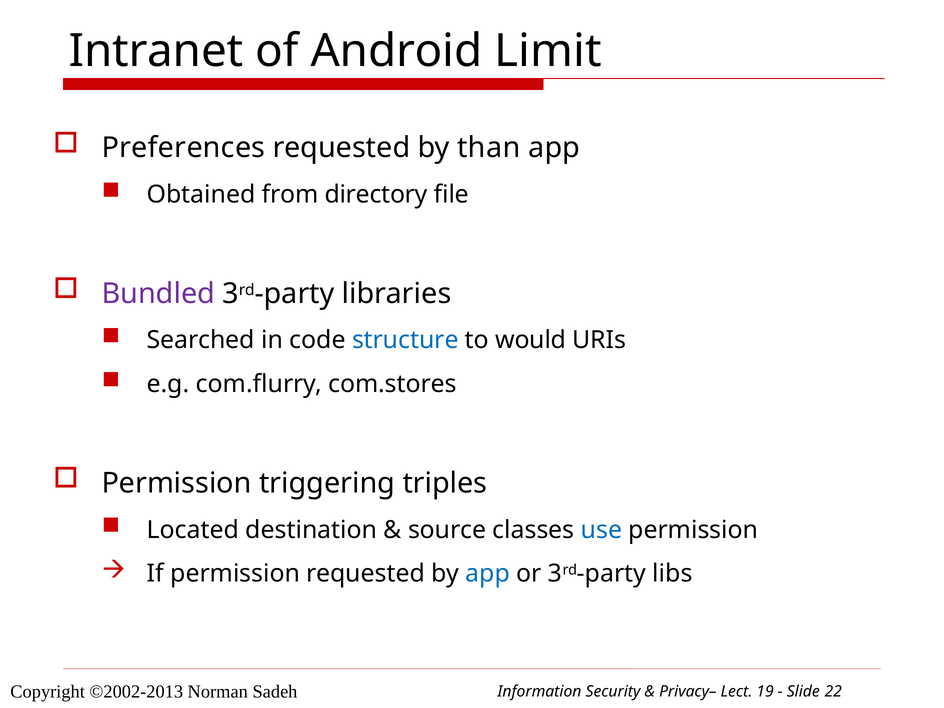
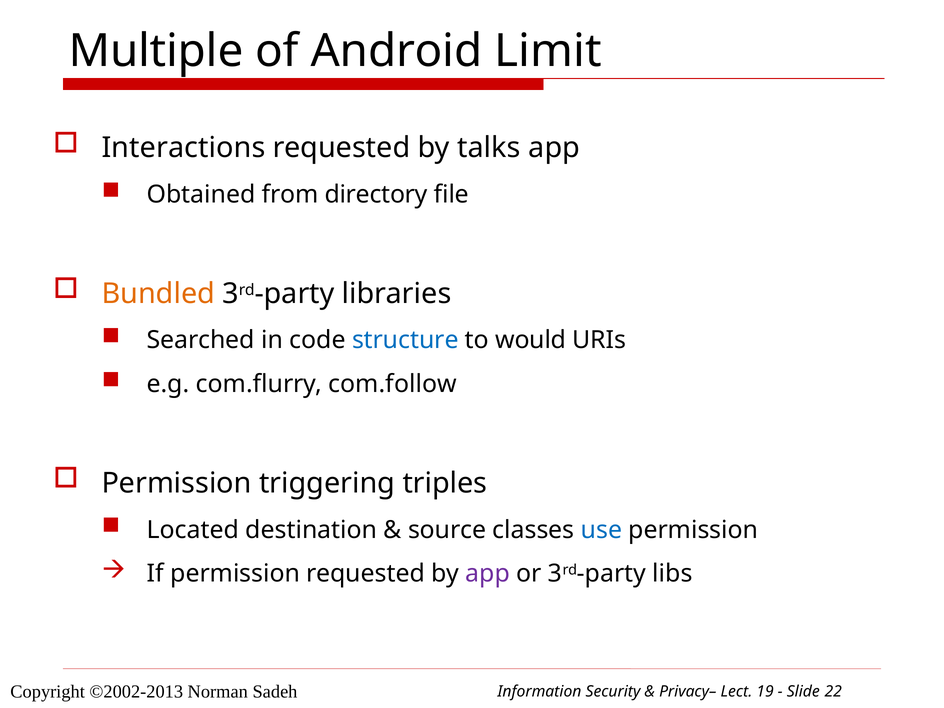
Intranet: Intranet -> Multiple (156, 51)
Preferences: Preferences -> Interactions (184, 148)
than: than -> talks (489, 148)
Bundled colour: purple -> orange (158, 294)
com.stores: com.stores -> com.follow (393, 384)
app colour: blue -> purple (488, 574)
